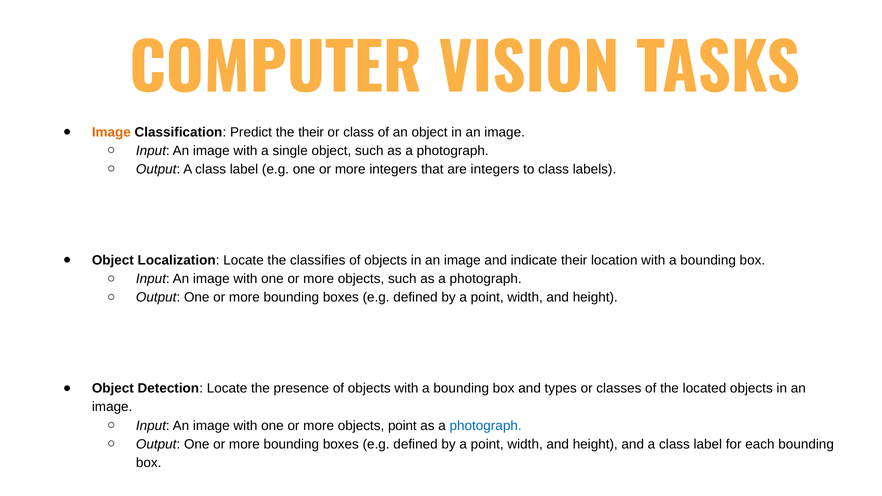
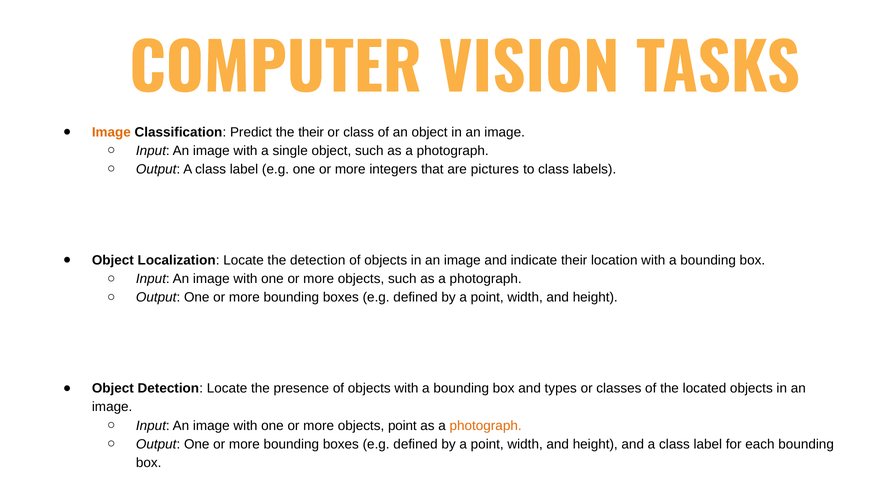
are integers: integers -> pictures (495, 169)
the classifies: classifies -> detection (318, 260)
photograph colour: blue -> orange (486, 426)
